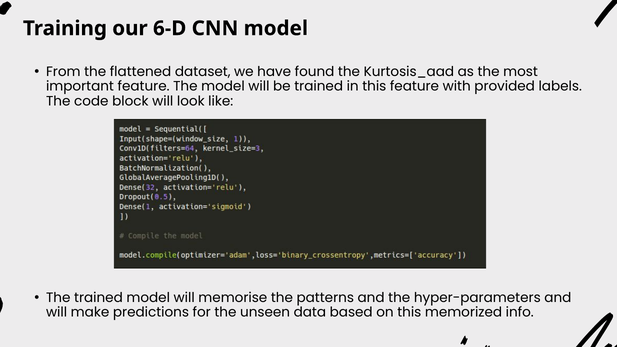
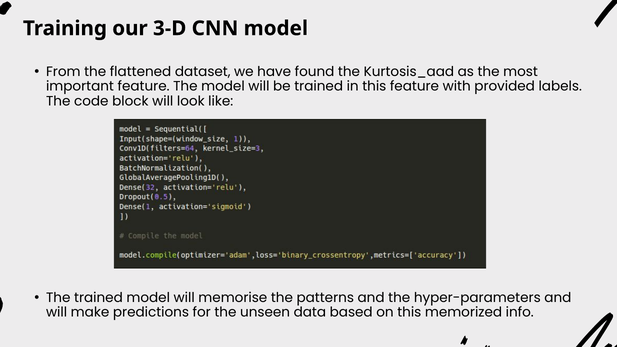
6-D: 6-D -> 3-D (170, 28)
